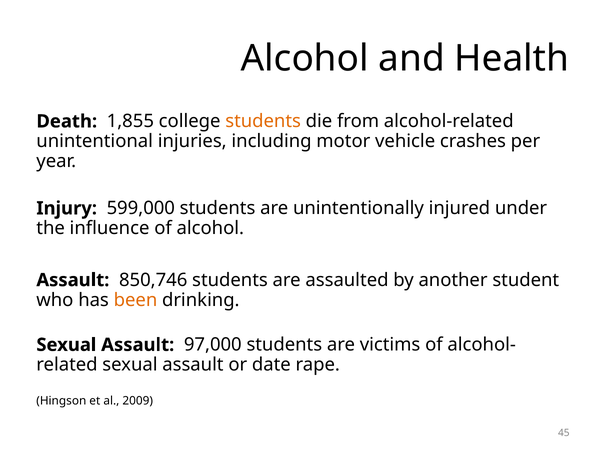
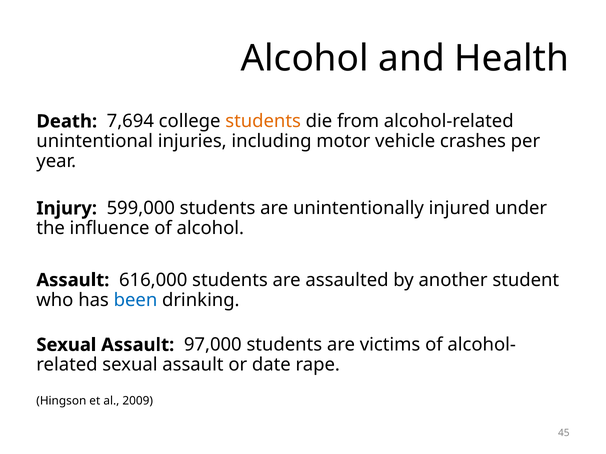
1,855: 1,855 -> 7,694 (130, 121)
850,746: 850,746 -> 616,000 (153, 280)
been colour: orange -> blue (136, 300)
